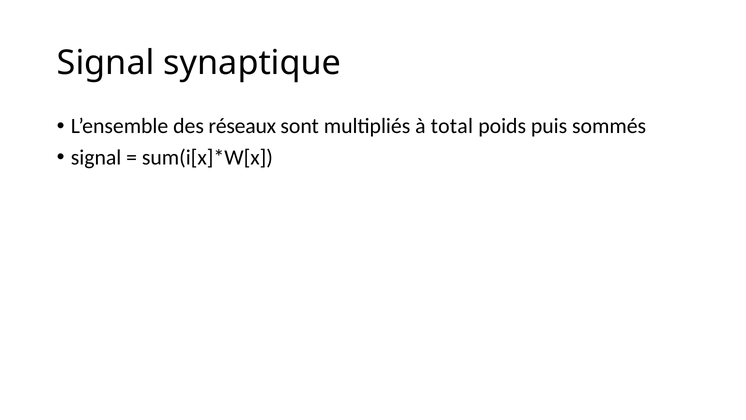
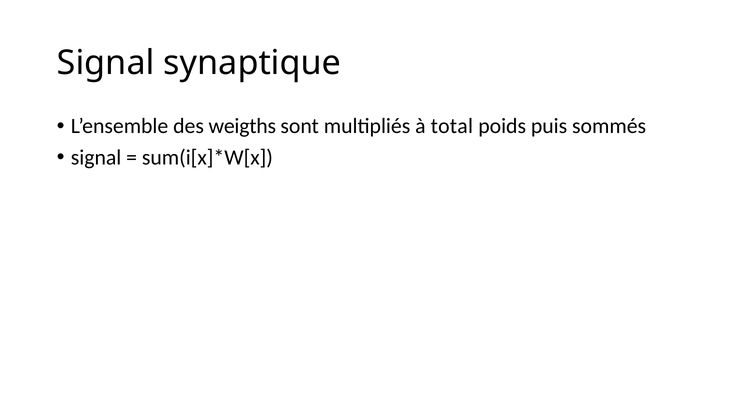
réseaux: réseaux -> weigths (242, 126)
